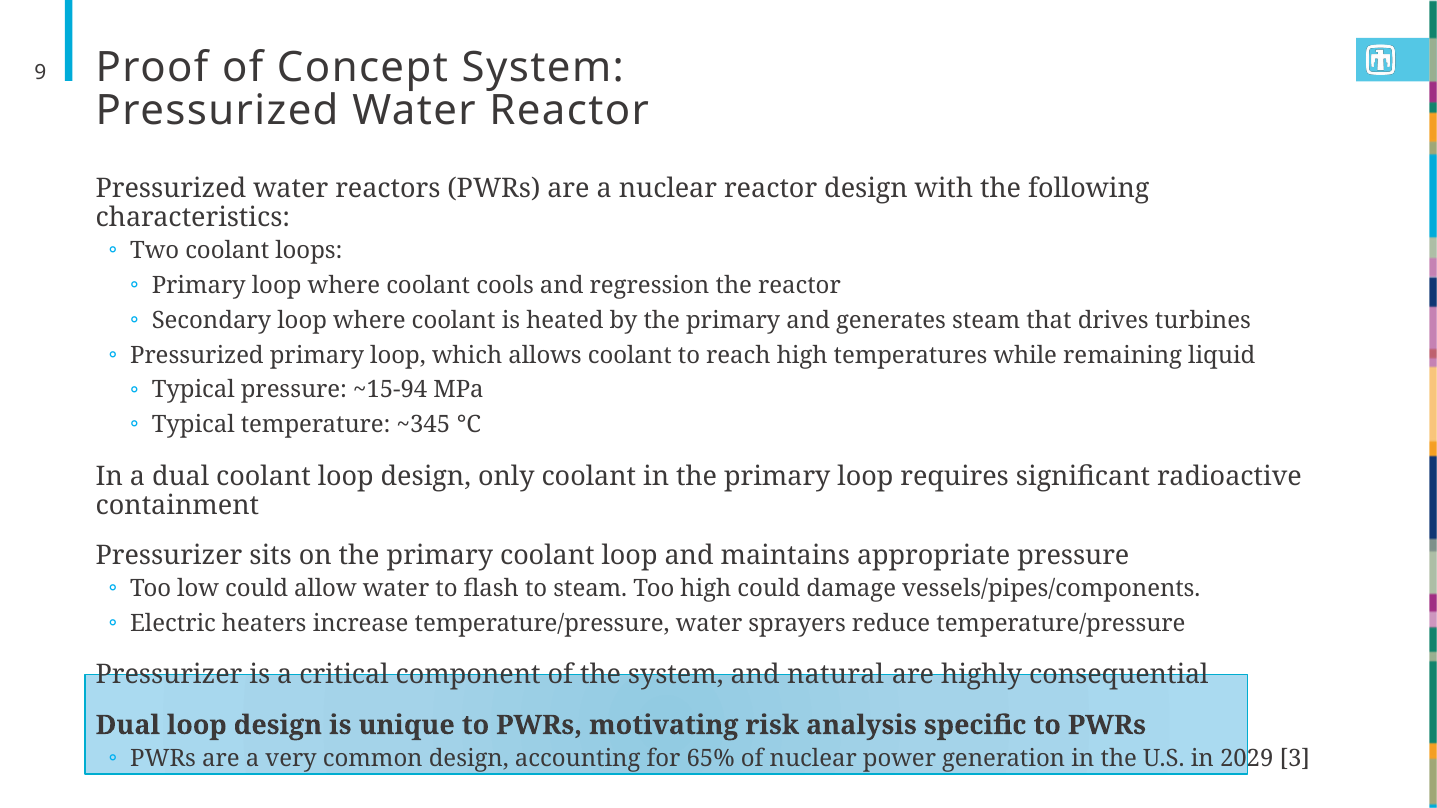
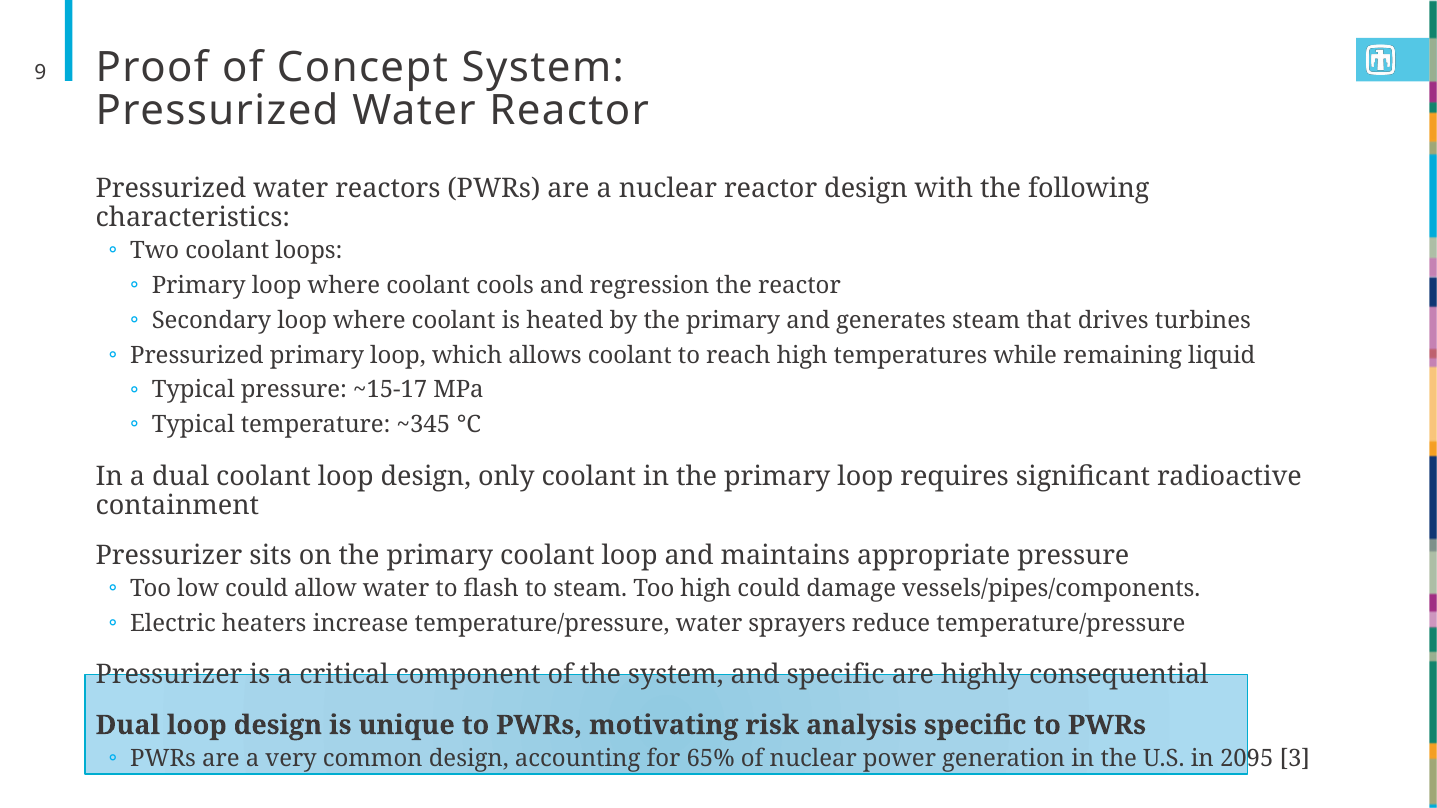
~15-94: ~15-94 -> ~15-17 (390, 390)
and natural: natural -> specific (836, 675)
2029: 2029 -> 2095 (1247, 759)
